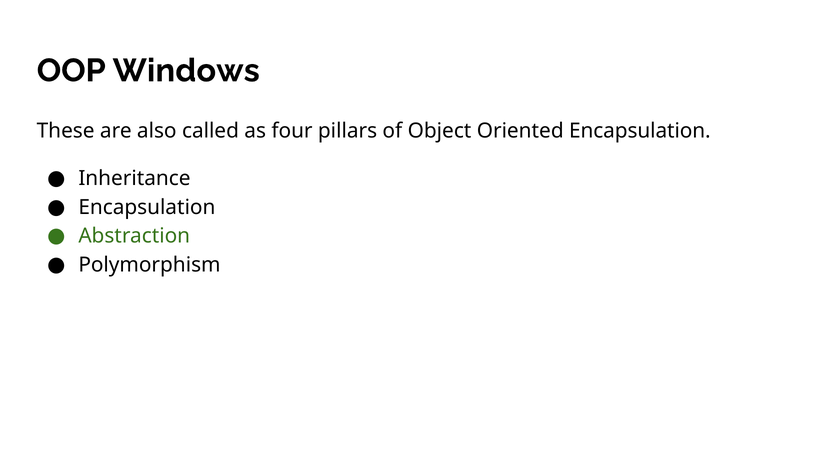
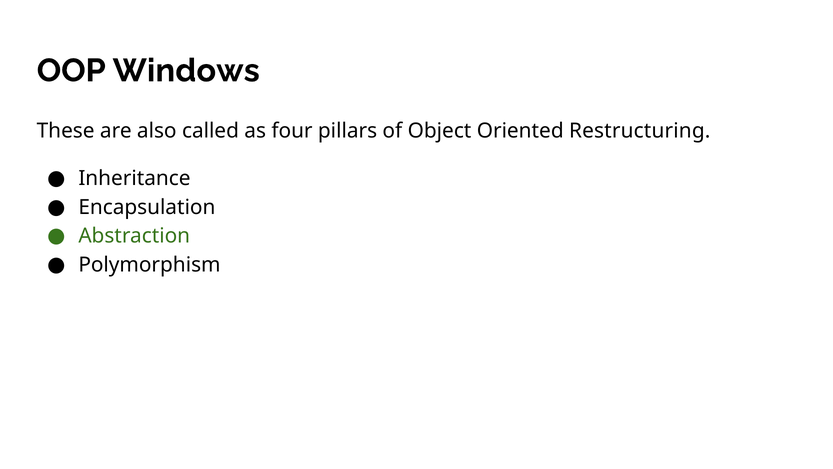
Oriented Encapsulation: Encapsulation -> Restructuring (640, 131)
